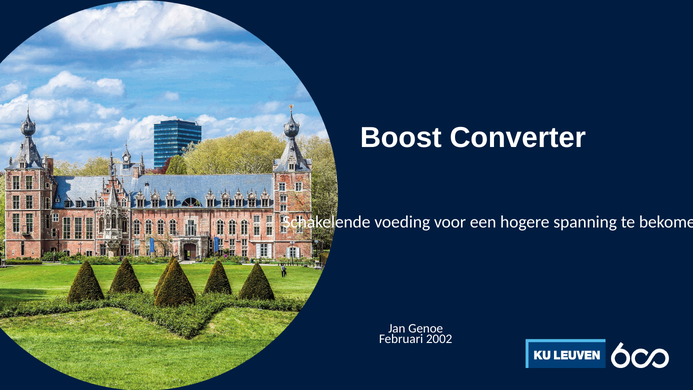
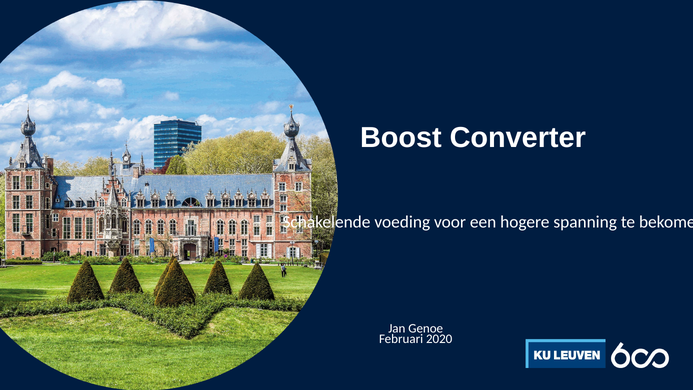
2002: 2002 -> 2020 (439, 339)
